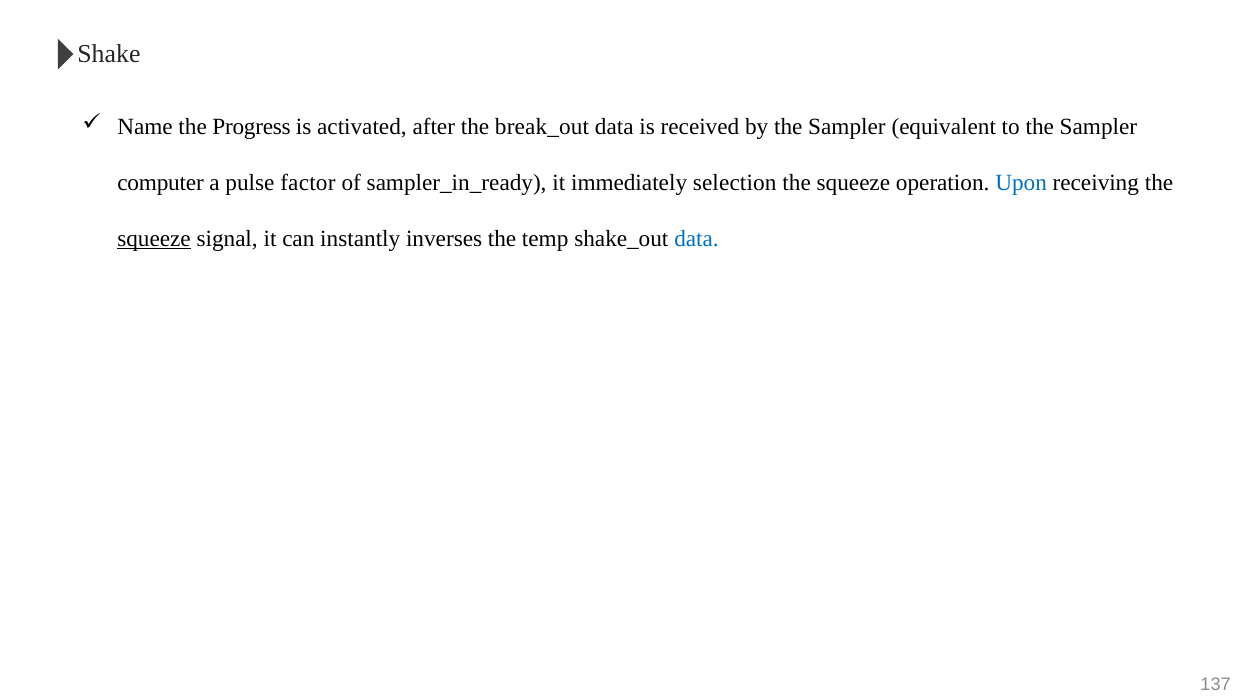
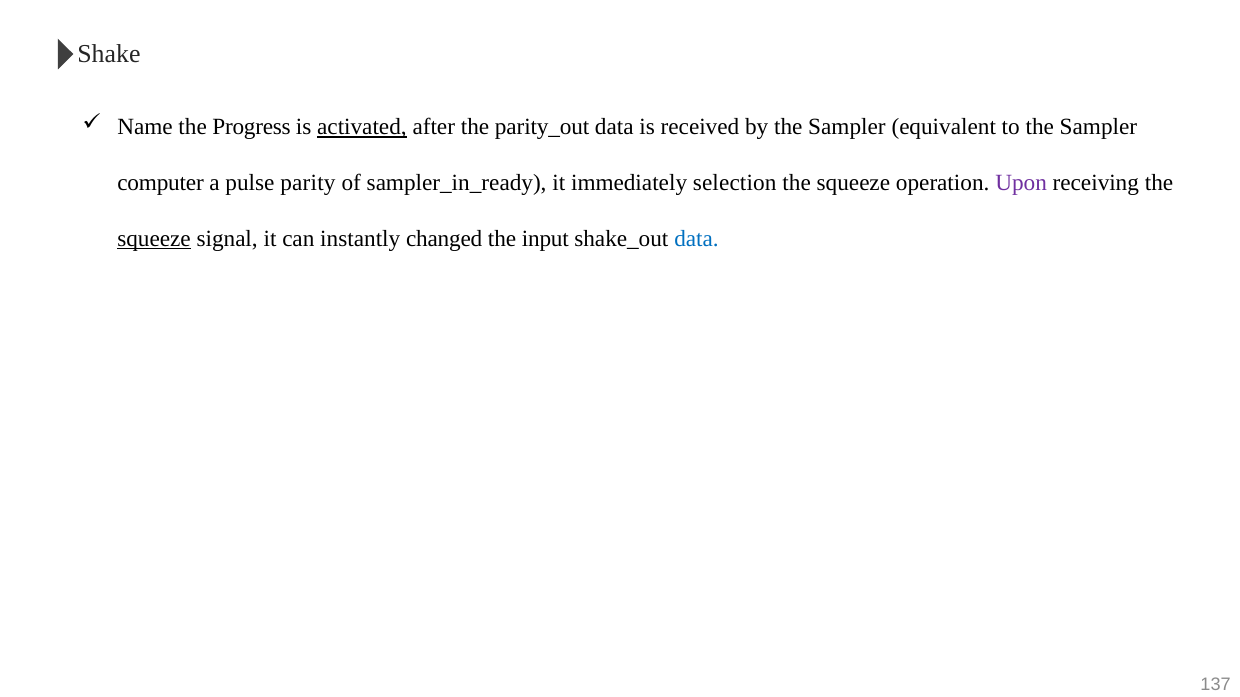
activated underline: none -> present (362, 127)
break_out: break_out -> parity_out (542, 127)
factor: factor -> parity (308, 183)
Upon colour: blue -> purple (1021, 183)
inverses: inverses -> changed (444, 239)
temp: temp -> input (545, 239)
